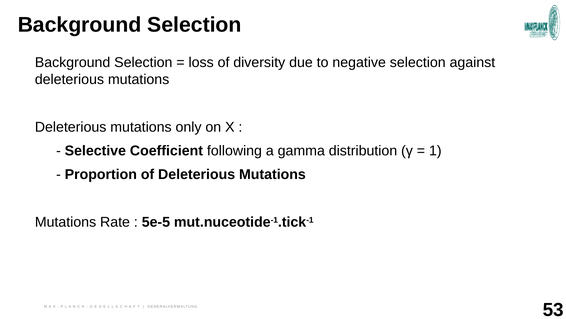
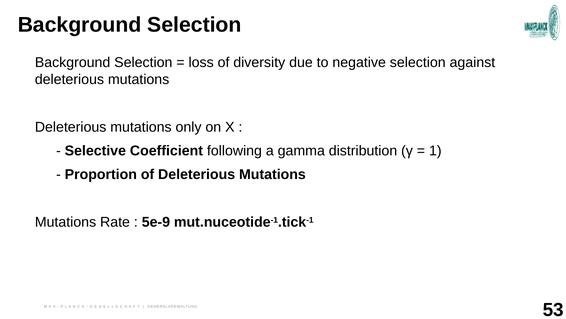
5e-5: 5e-5 -> 5e-9 (156, 222)
